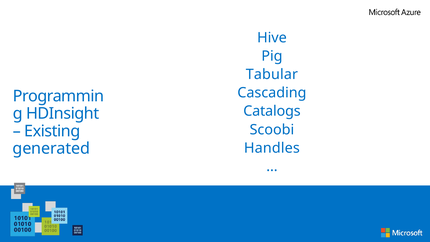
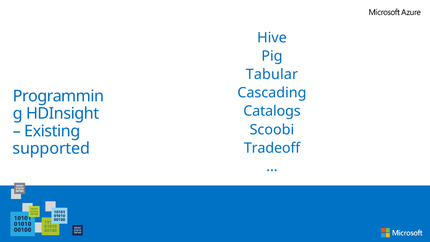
generated: generated -> supported (51, 148)
Handles: Handles -> Tradeoff (272, 148)
